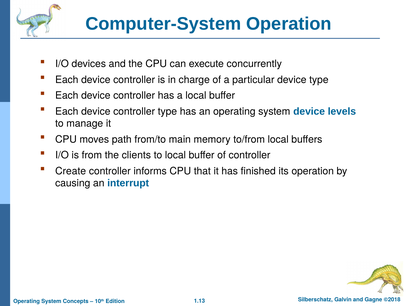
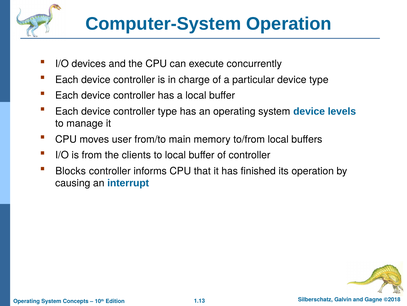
path: path -> user (122, 139)
Create: Create -> Blocks (71, 171)
